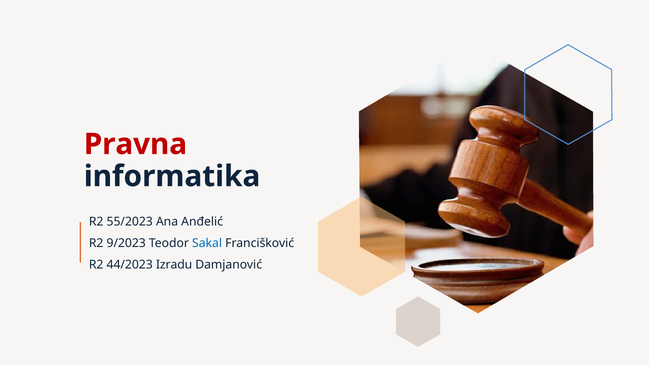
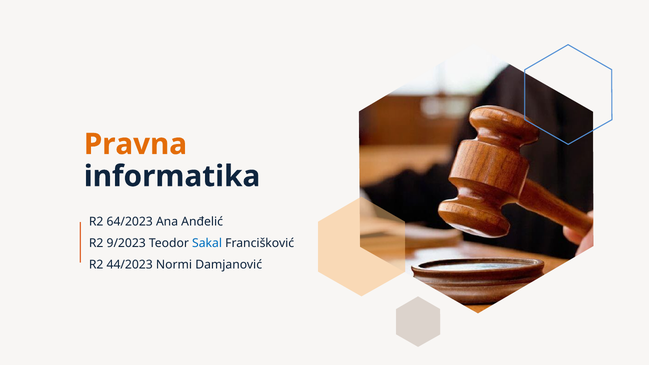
Pravna colour: red -> orange (135, 144)
55/2023: 55/2023 -> 64/2023 (130, 222)
Izradu: Izradu -> Normi (174, 265)
